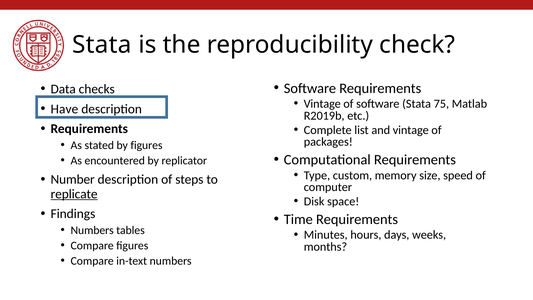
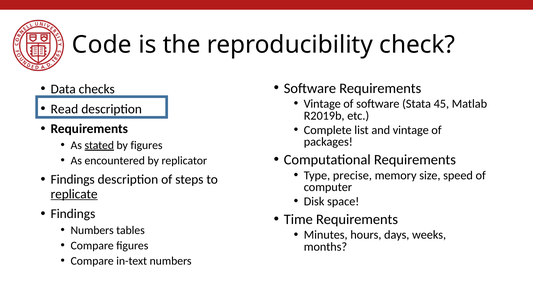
Stata: Stata -> Code (102, 45)
75: 75 -> 45 (441, 104)
Have: Have -> Read (64, 109)
stated underline: none -> present (99, 145)
custom: custom -> precise (352, 175)
Number: Number -> Findings (73, 179)
